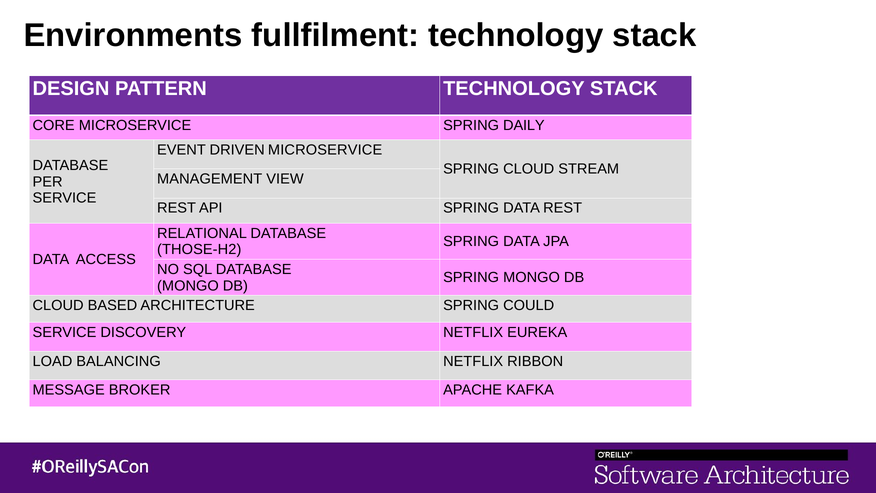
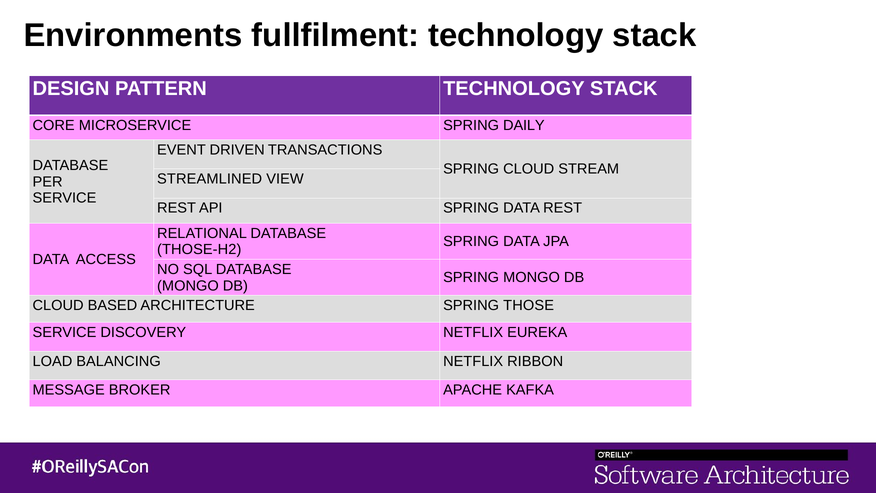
DRIVEN MICROSERVICE: MICROSERVICE -> TRANSACTIONS (325, 150)
MANAGEMENT: MANAGEMENT -> STREAMLINED (210, 179)
COULD: COULD -> THOSE (529, 305)
